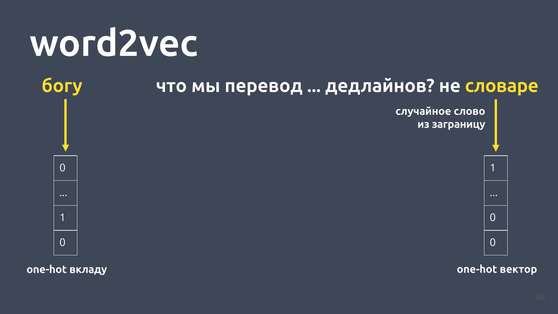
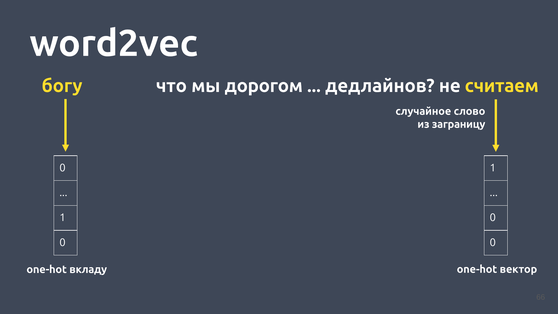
перевод: перевод -> дорогом (264, 86)
словаре: словаре -> считаем (502, 86)
